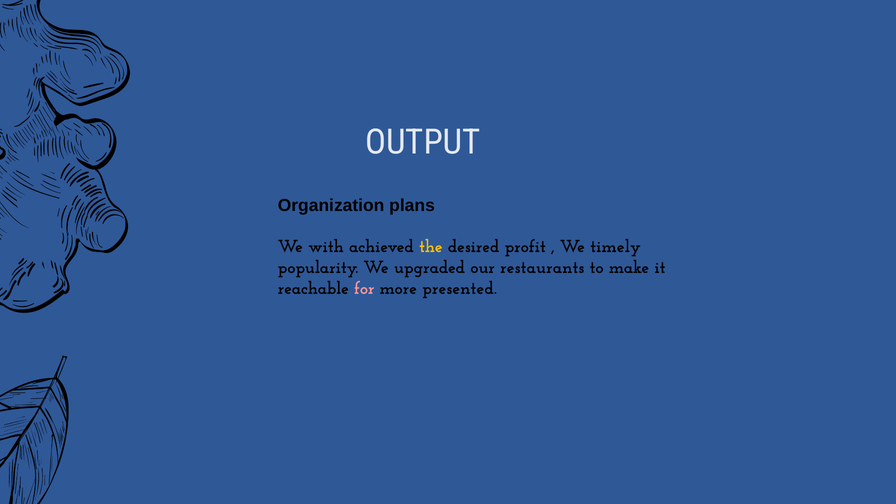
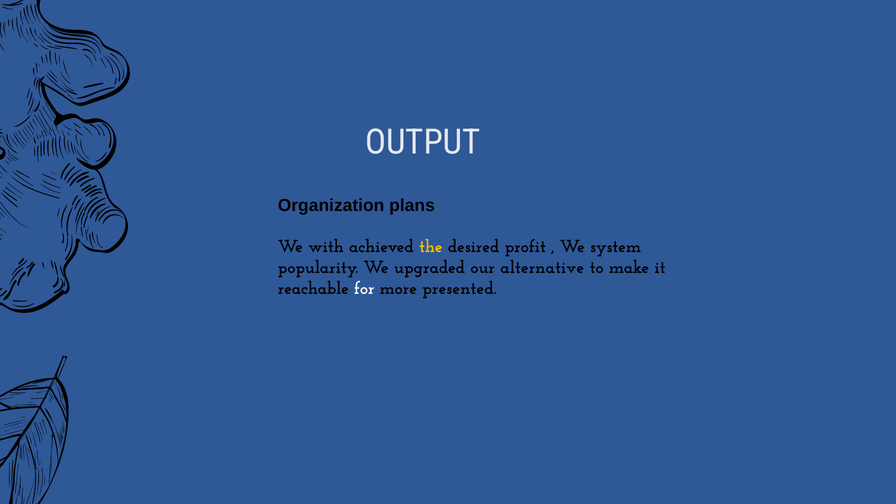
timely: timely -> system (616, 246)
restaurants: restaurants -> alternative (542, 267)
for colour: pink -> white (364, 288)
